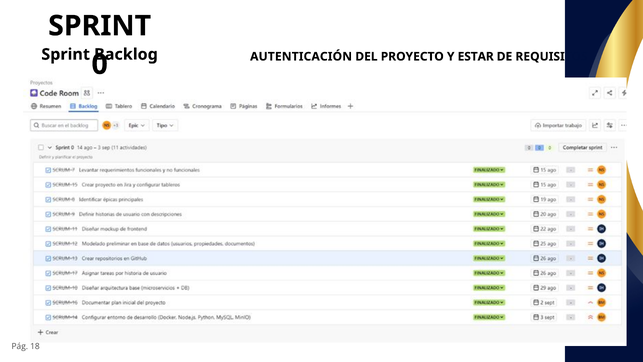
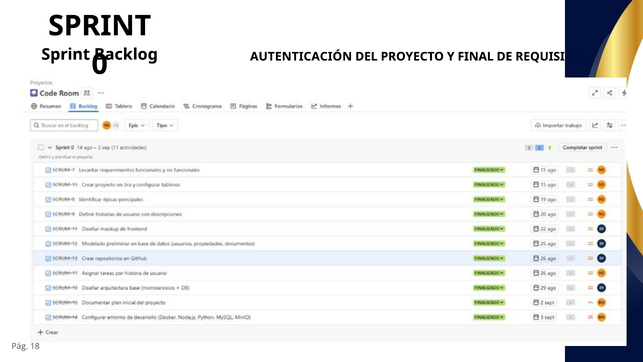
ESTAR: ESTAR -> FINAL (476, 57)
